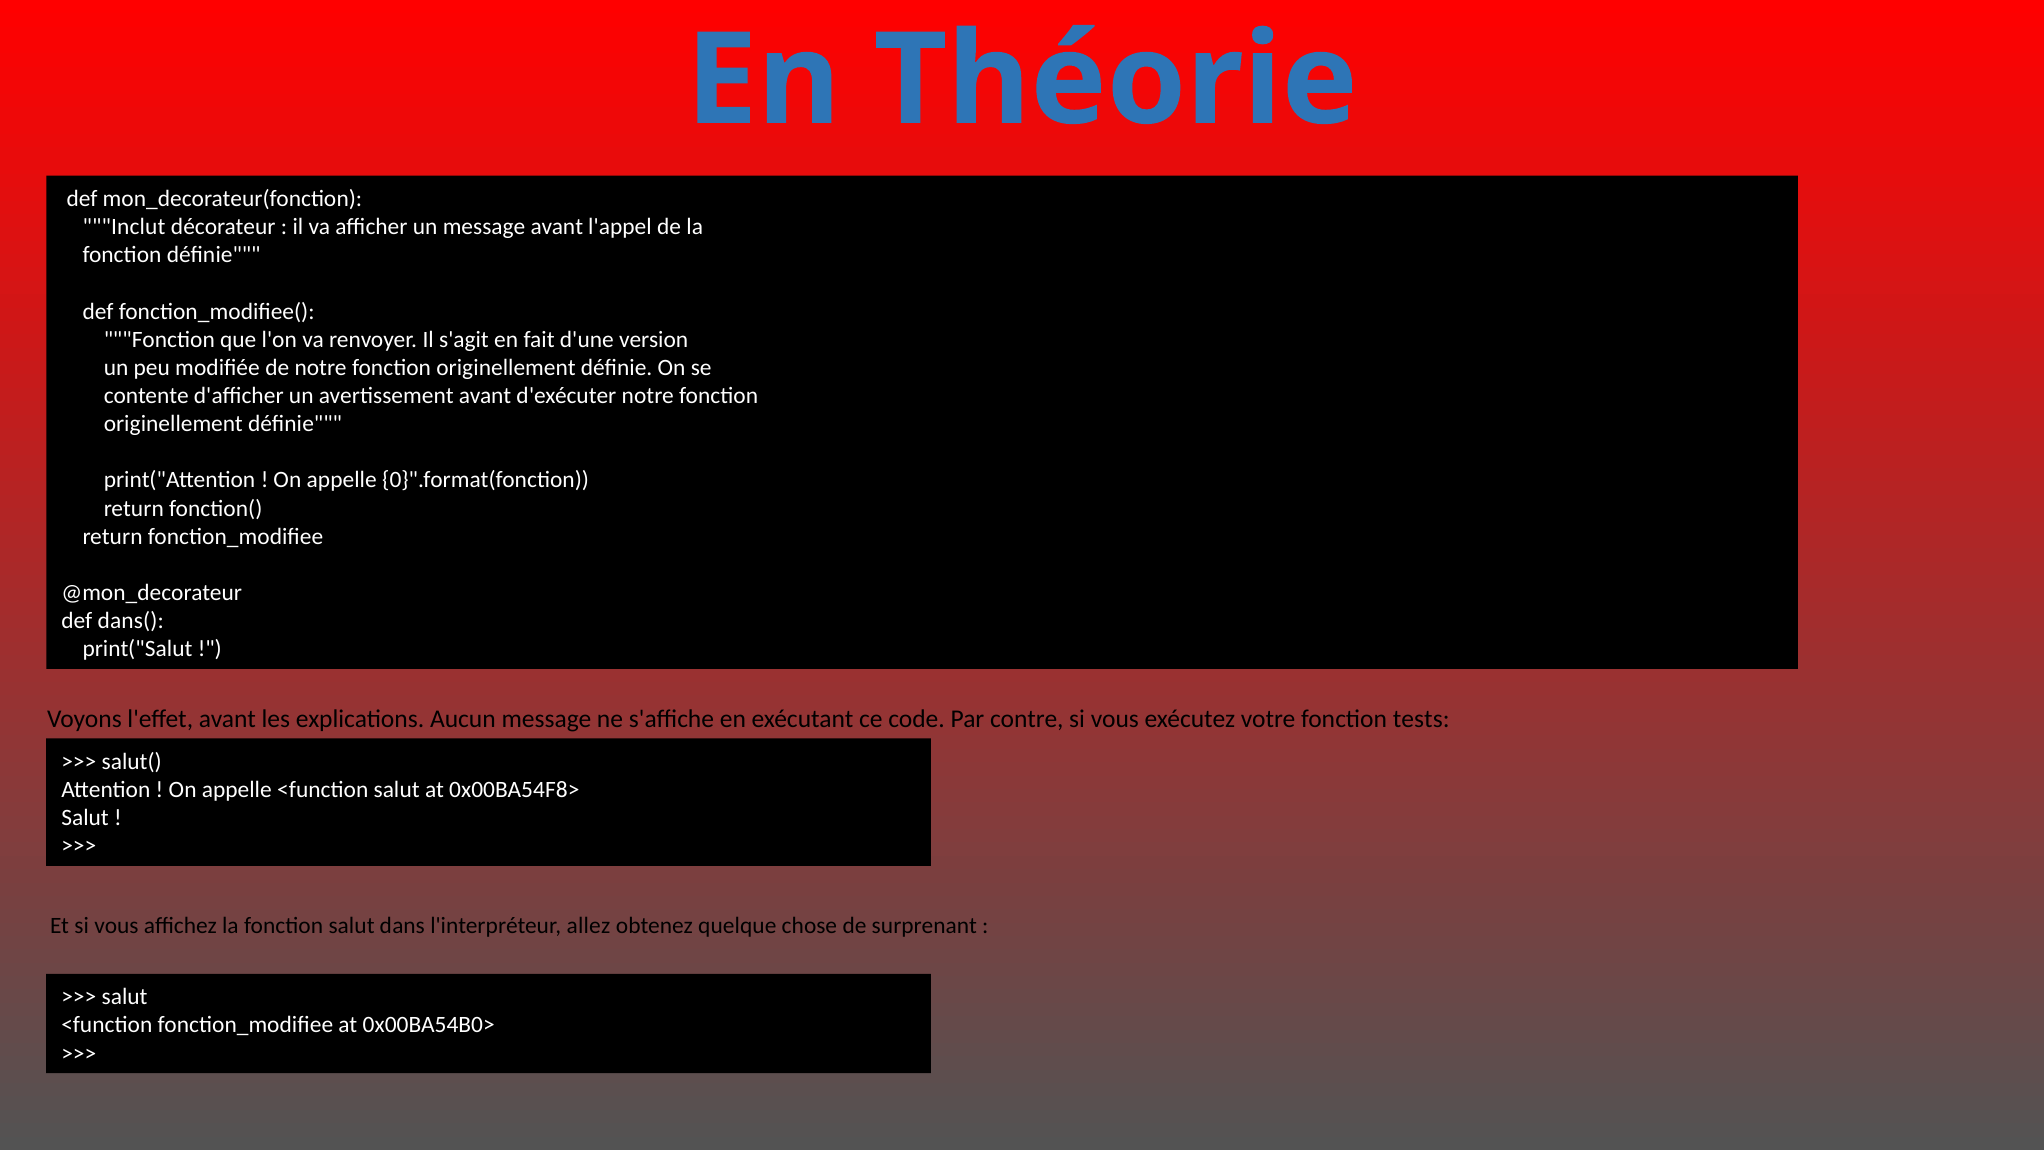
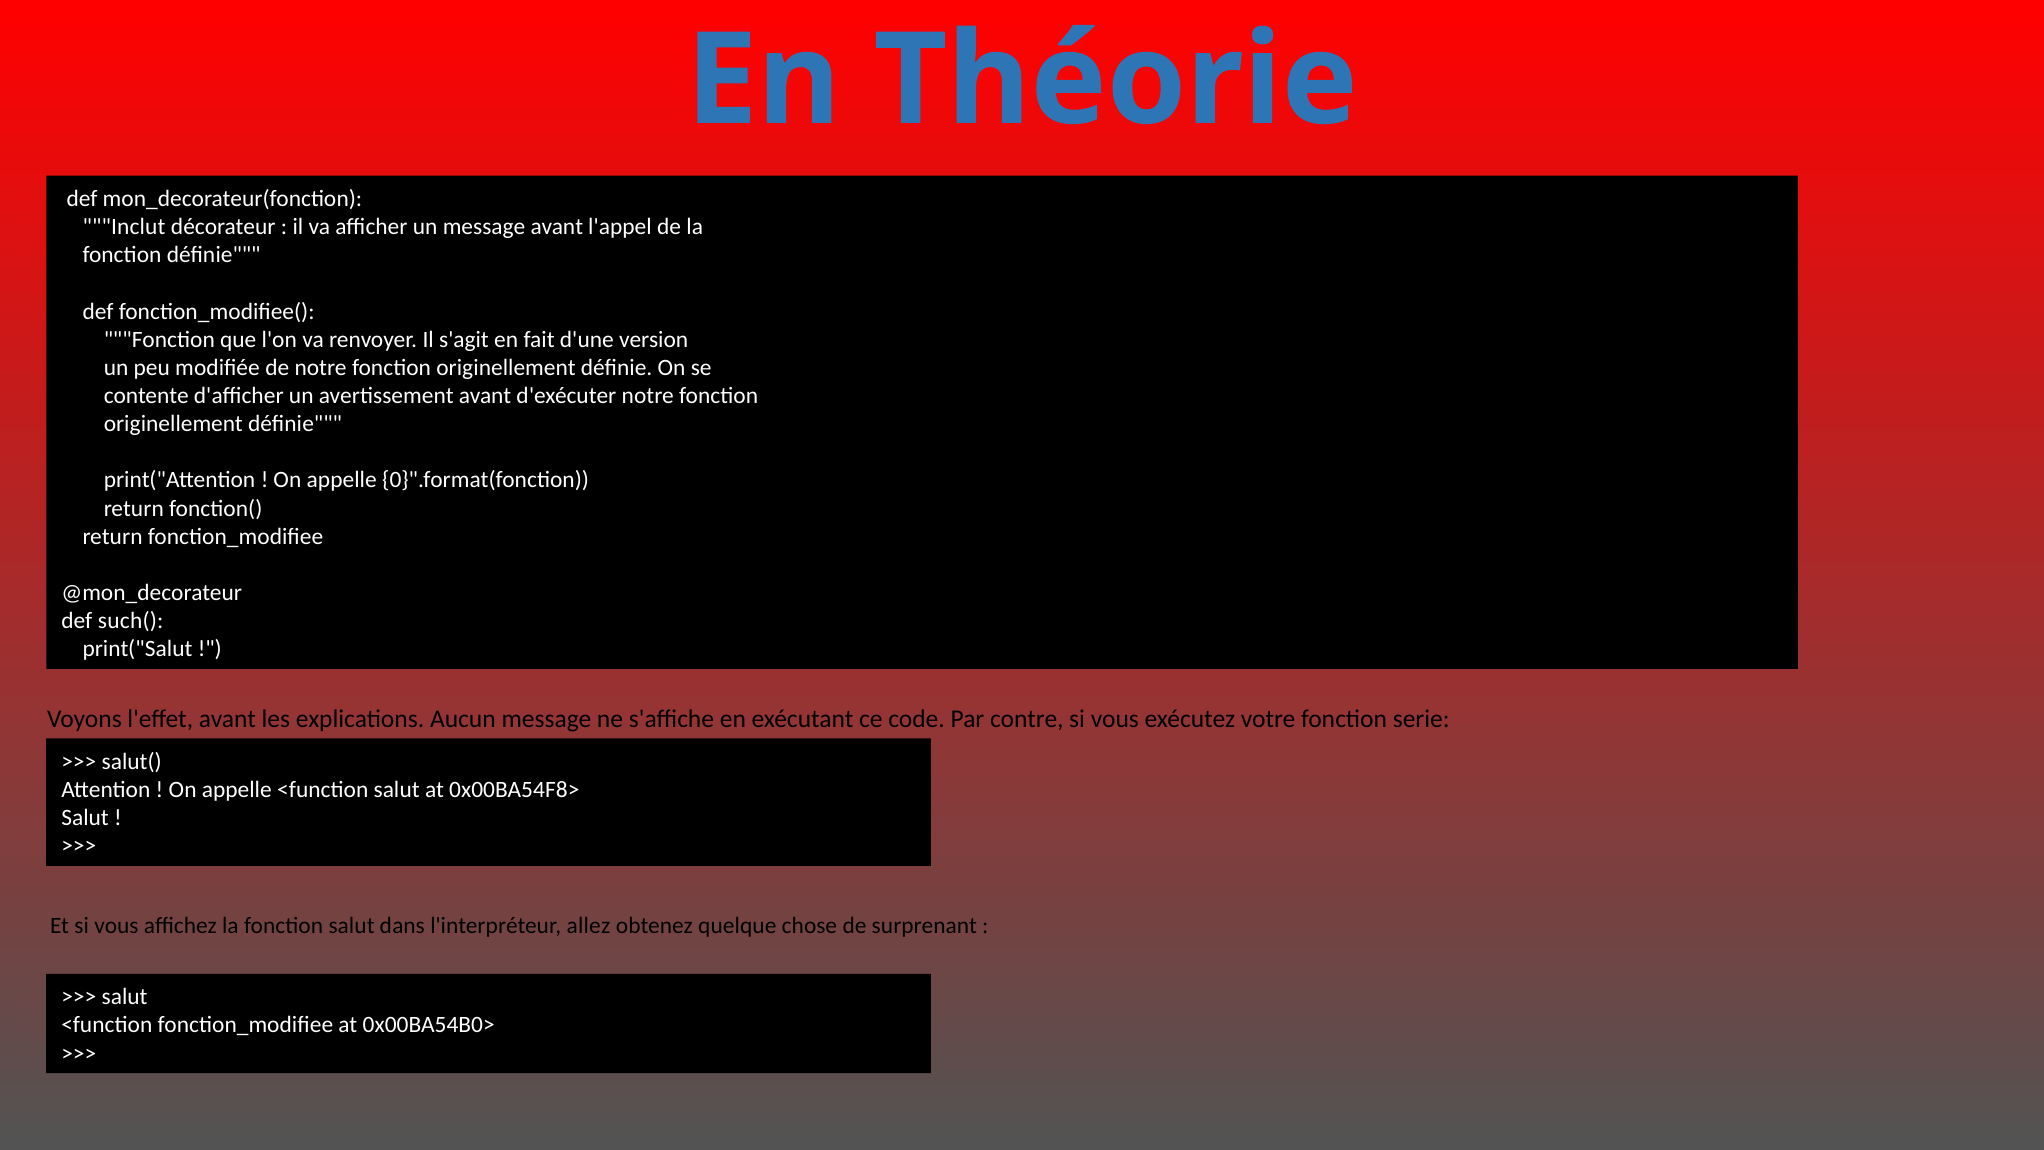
dans(: dans( -> such( (131, 621)
tests: tests -> serie (1421, 719)
